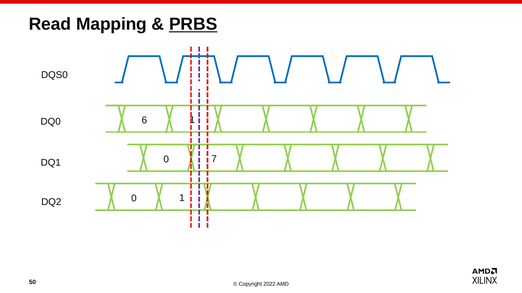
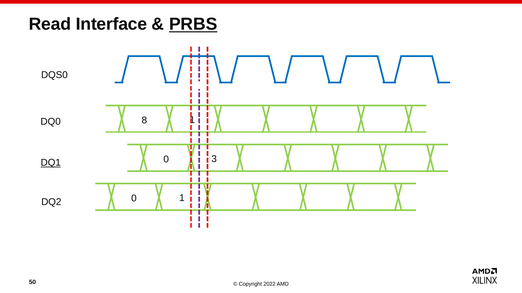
Mapping: Mapping -> Interface (111, 24)
6: 6 -> 8 (144, 120)
7: 7 -> 3 (214, 159)
DQ1 underline: none -> present (51, 163)
